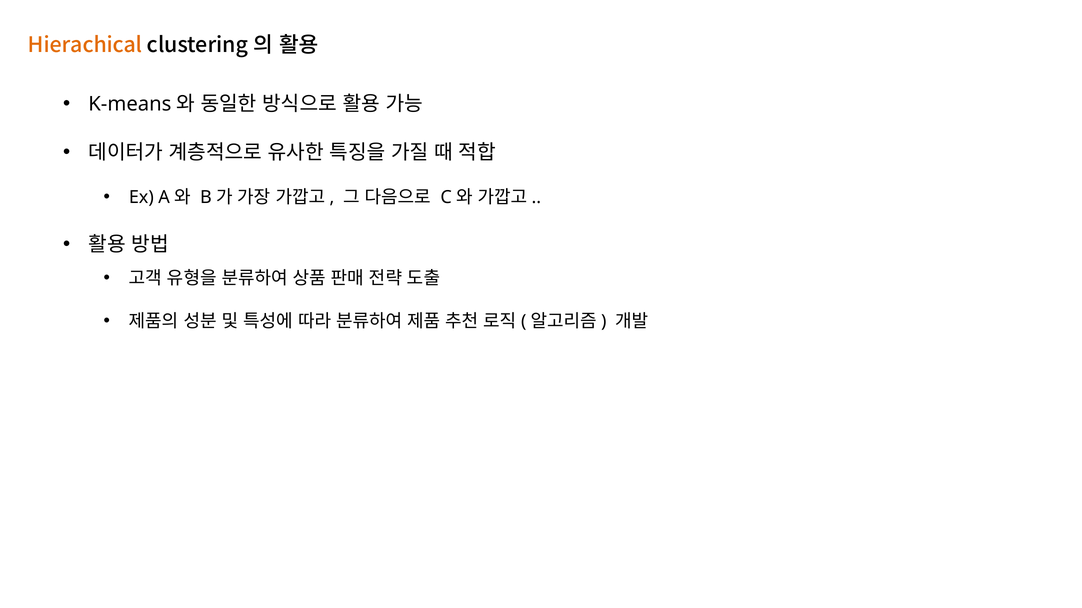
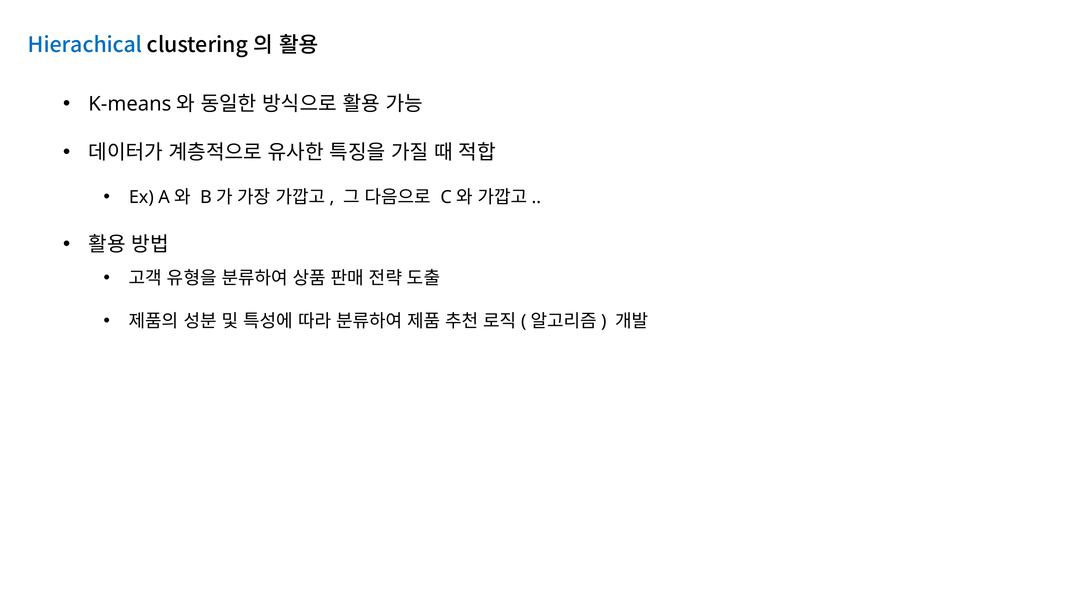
Hierachical colour: orange -> blue (85, 45)
